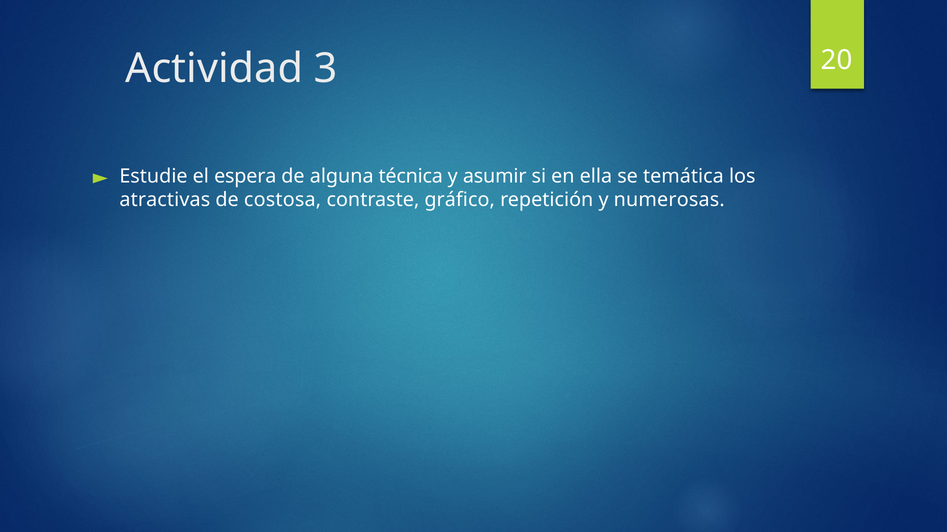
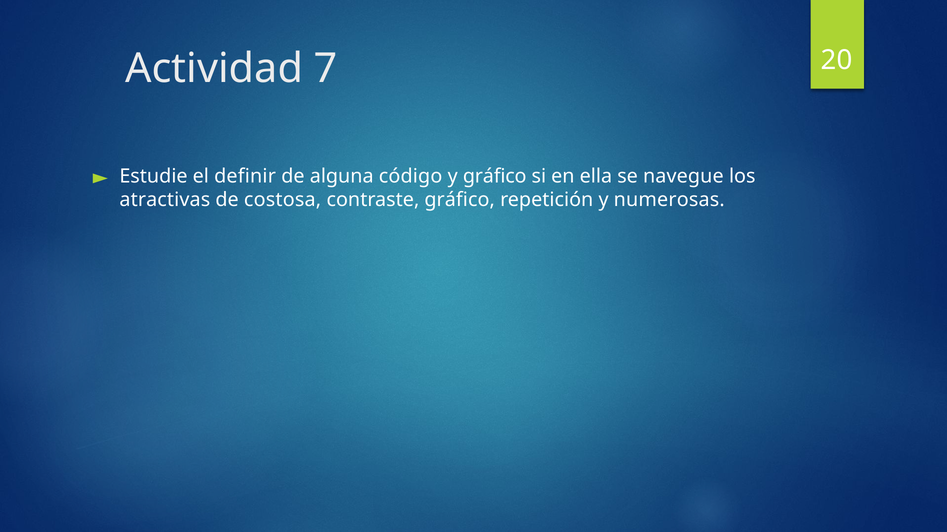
3: 3 -> 7 (326, 69)
espera: espera -> definir (245, 176)
técnica: técnica -> código (411, 176)
y asumir: asumir -> gráfico (495, 176)
temática: temática -> navegue (683, 176)
